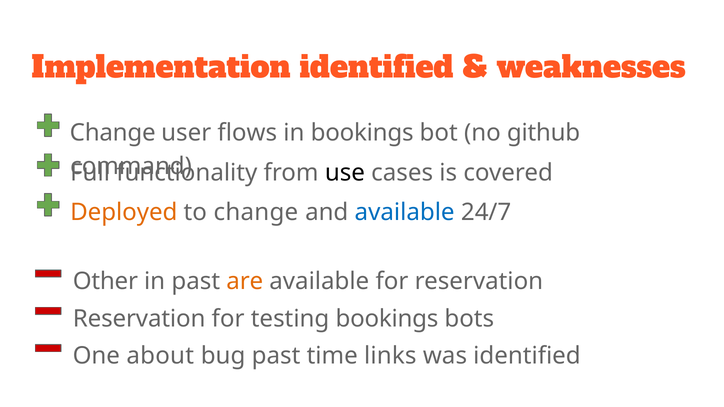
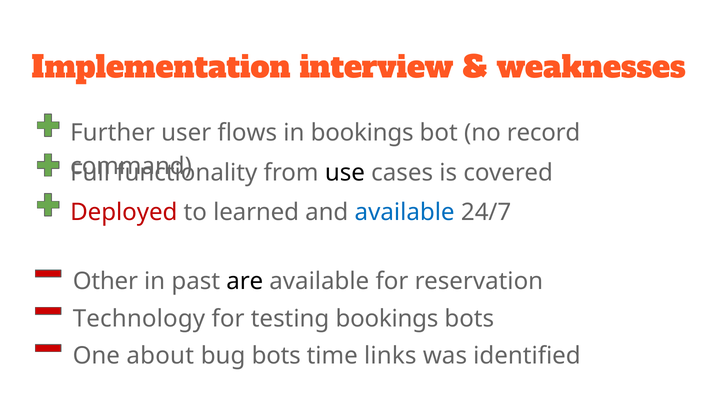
Implementation identified: identified -> interview (377, 68)
Change: Change -> Further (113, 133)
github: github -> record (544, 133)
Deployed colour: orange -> red (124, 213)
to change: change -> learned (256, 213)
are colour: orange -> black (245, 281)
Reservation: Reservation -> Technology (139, 319)
bug past: past -> bots (276, 356)
